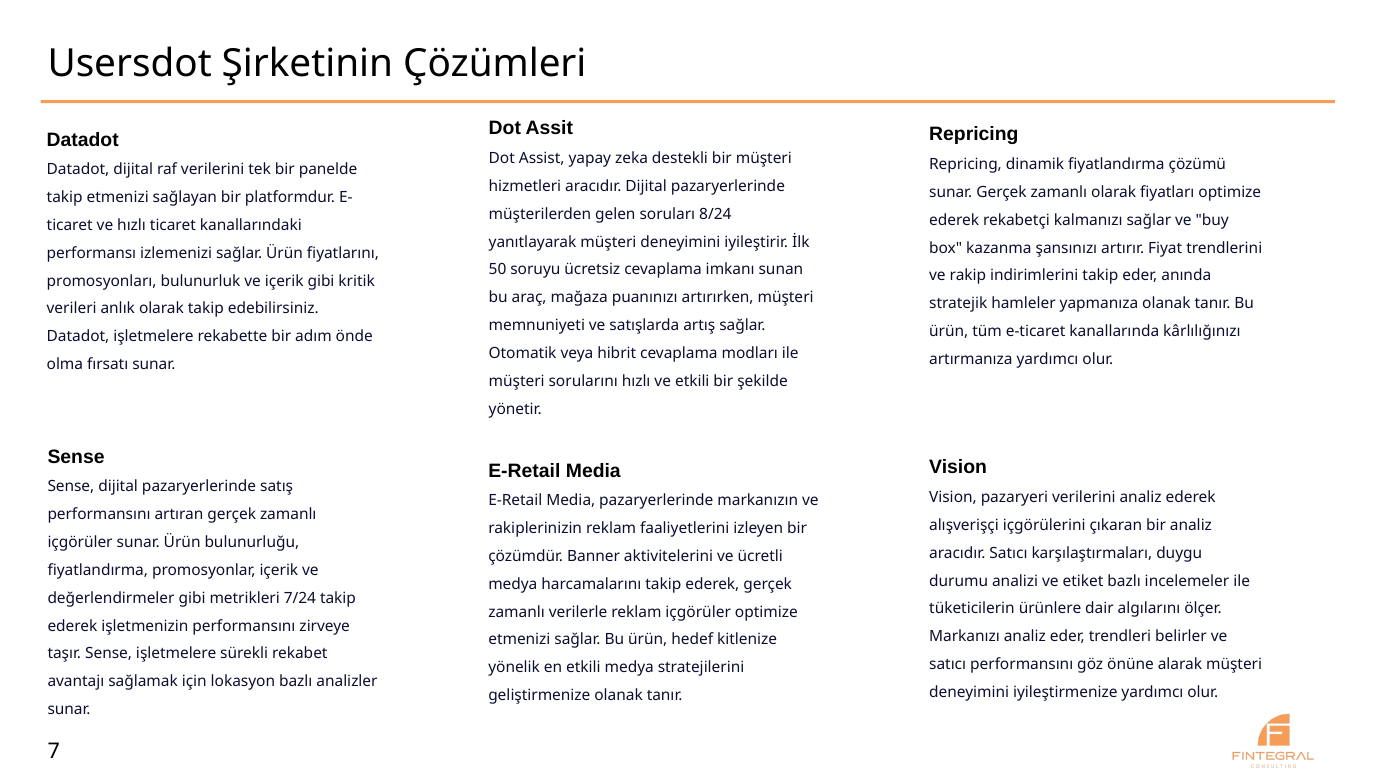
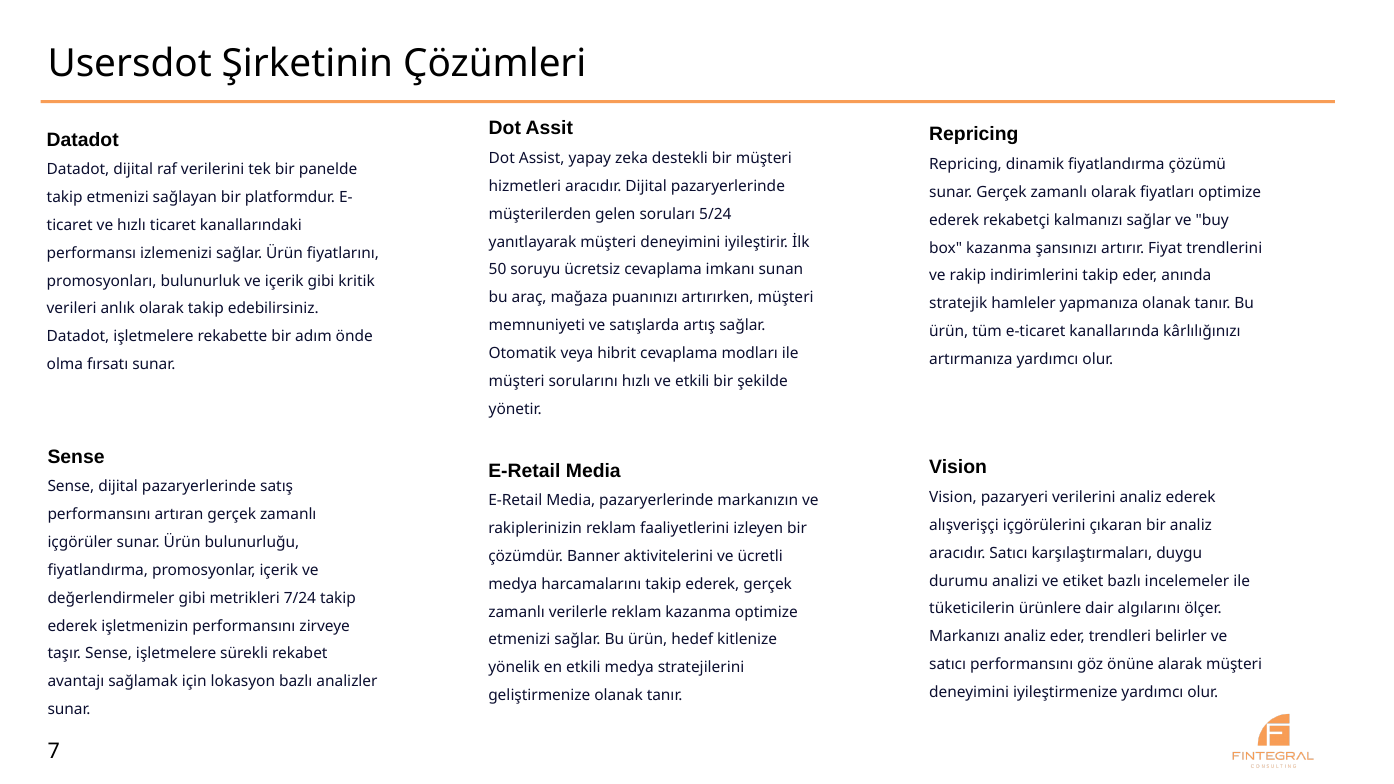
8/24: 8/24 -> 5/24 (715, 214)
reklam içgörüler: içgörüler -> kazanma (698, 612)
